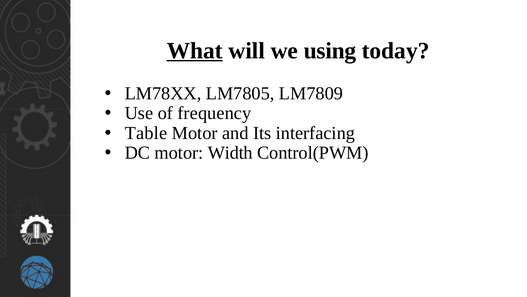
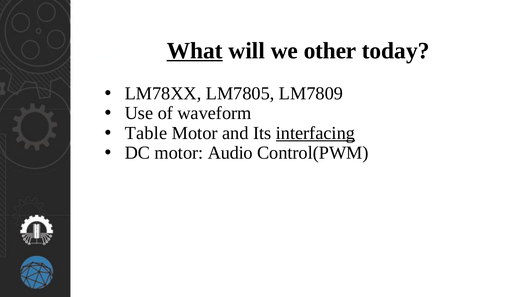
using: using -> other (330, 51)
frequency: frequency -> waveform (214, 113)
interfacing underline: none -> present (315, 133)
Width: Width -> Audio (230, 153)
